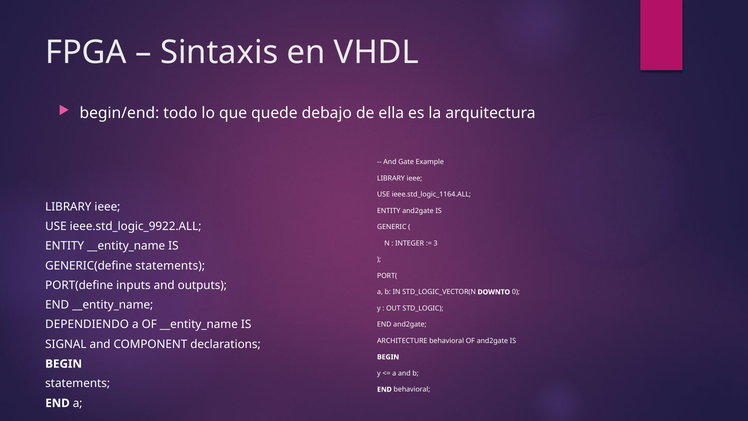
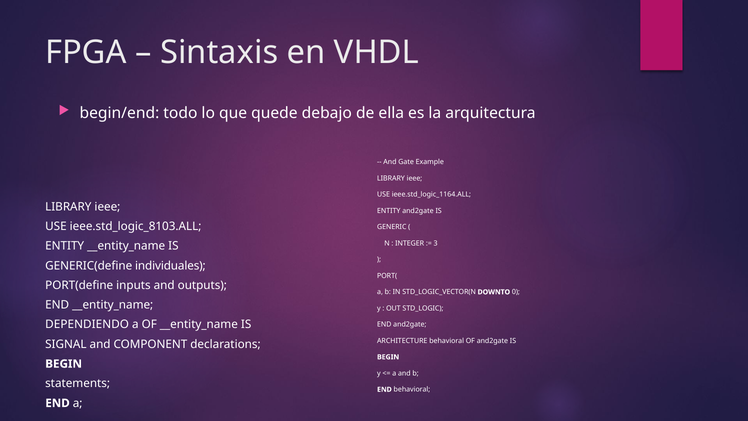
ieee.std_logic_9922.ALL: ieee.std_logic_9922.ALL -> ieee.std_logic_8103.ALL (136, 226)
GENERIC(define statements: statements -> individuales (170, 265)
